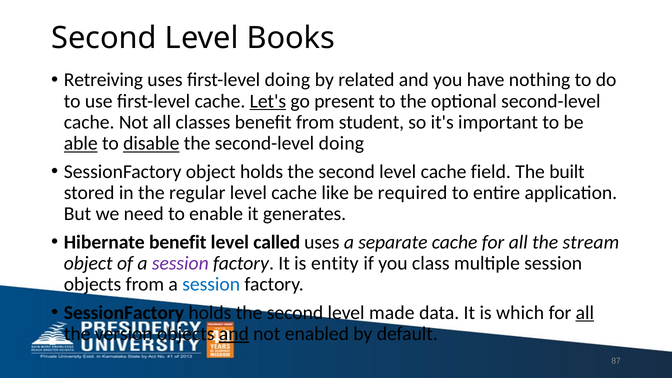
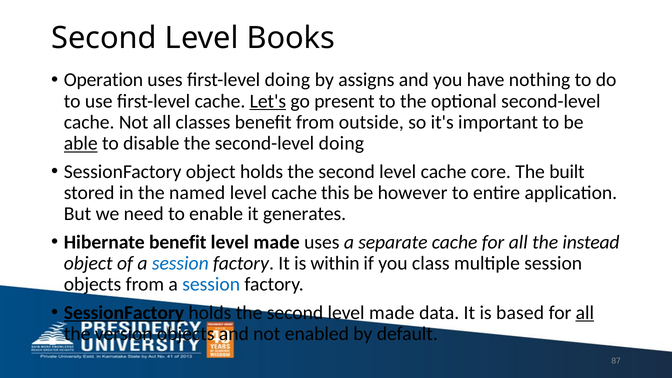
Retreiving: Retreiving -> Operation (103, 80)
related: related -> assigns (366, 80)
student: student -> outside (371, 122)
disable underline: present -> none (151, 143)
field: field -> core (491, 172)
regular: regular -> named (197, 193)
like: like -> this (335, 193)
required: required -> however (413, 193)
called: called -> made (277, 242)
stream: stream -> instead (591, 242)
session colour: purple -> blue (180, 263)
entity: entity -> within (335, 263)
SessionFactory underline: none -> present (124, 313)
which: which -> based (520, 313)
and underline: present -> none (234, 334)
